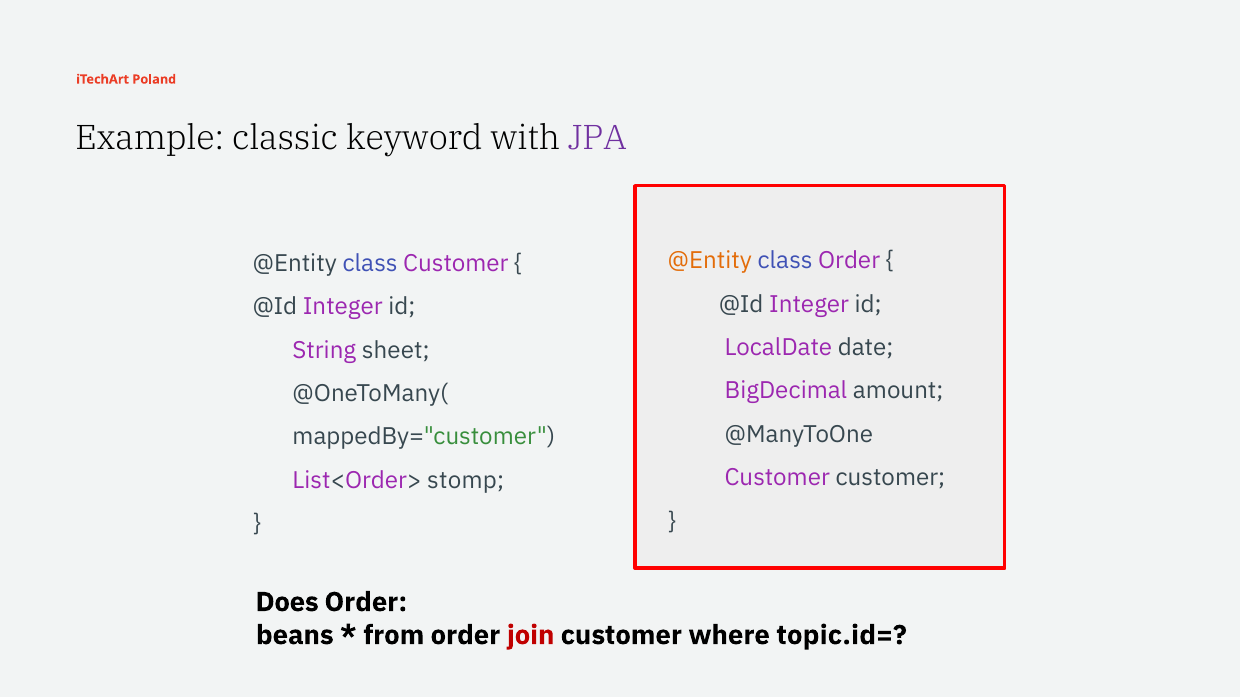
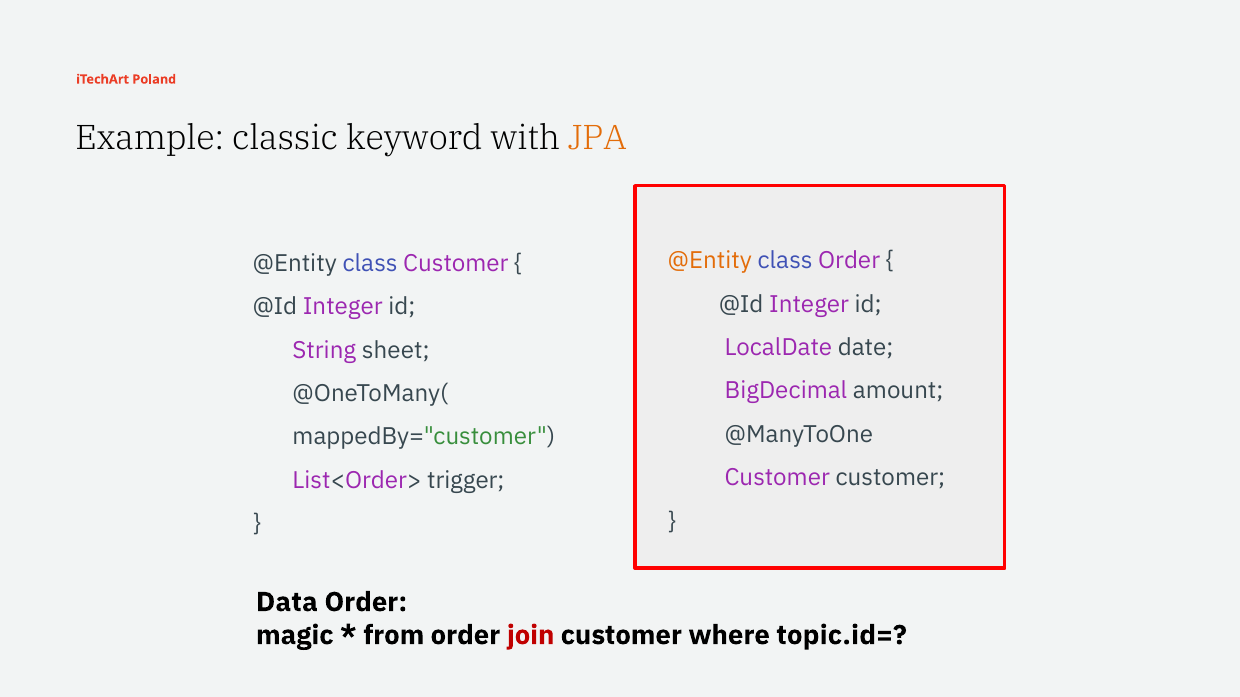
JPA colour: purple -> orange (597, 138)
stomp: stomp -> trigger (466, 481)
Does: Does -> Data (287, 603)
beans: beans -> magic (295, 636)
